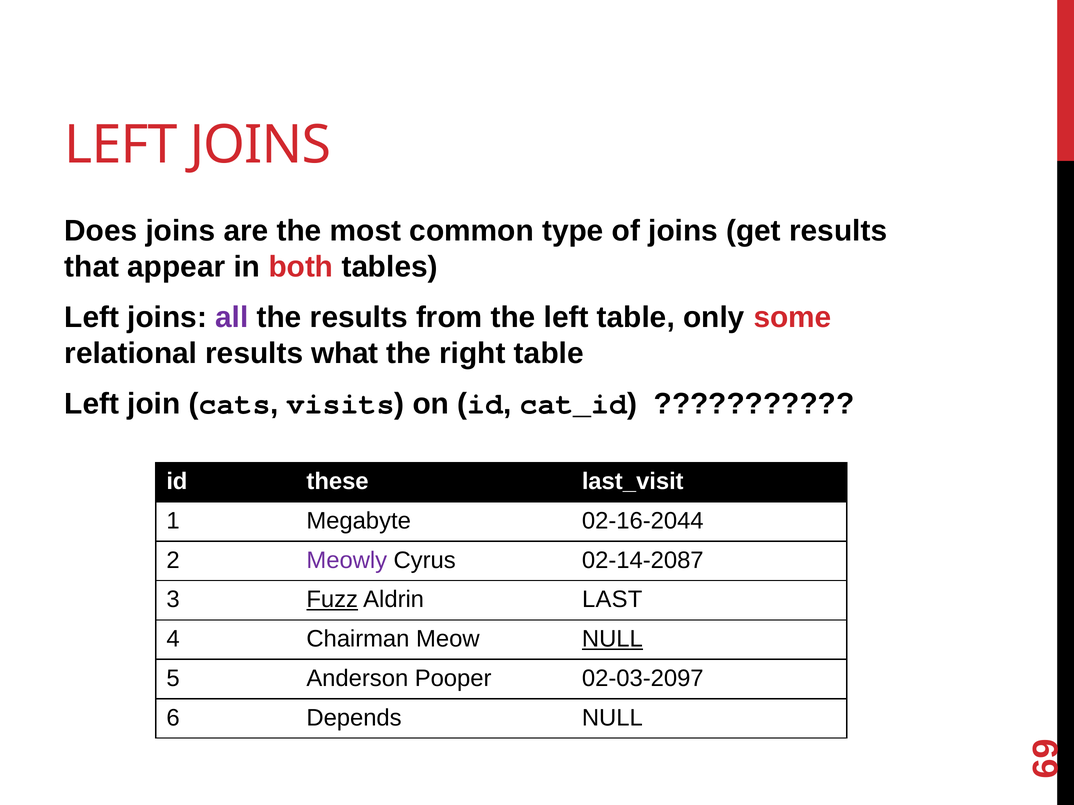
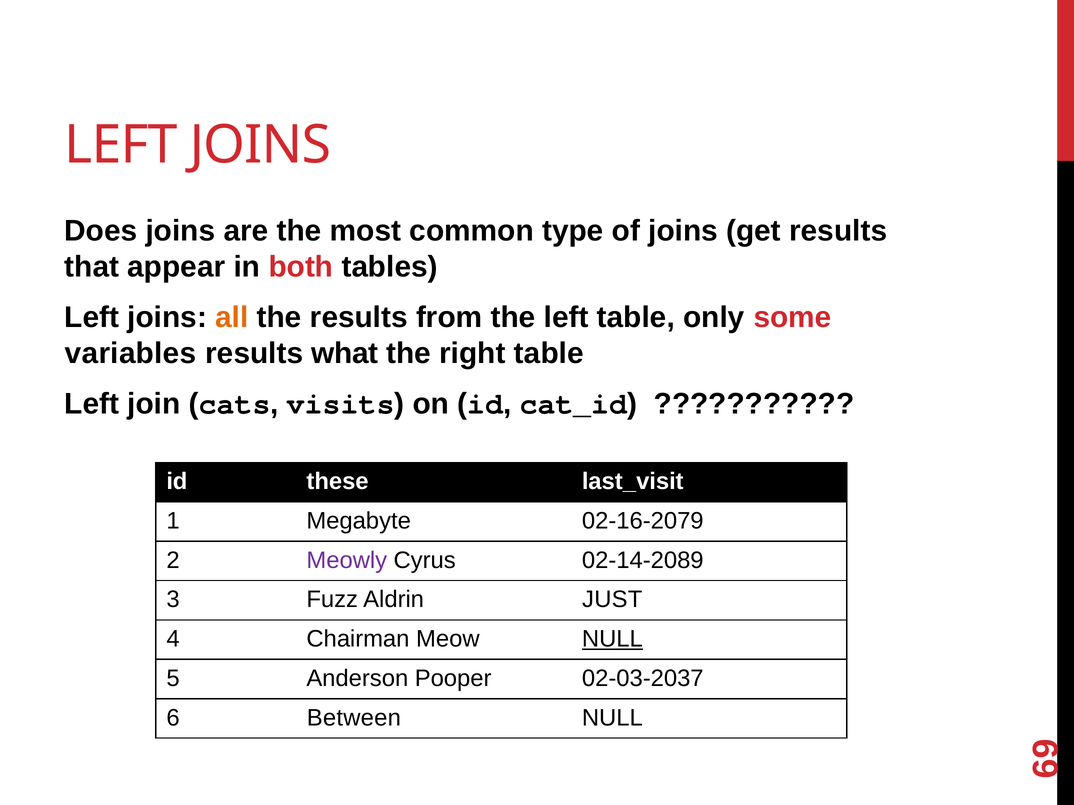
all colour: purple -> orange (232, 318)
relational: relational -> variables (131, 354)
02-16-2044: 02-16-2044 -> 02-16-2079 (643, 521)
02-14-2087: 02-14-2087 -> 02-14-2089 (643, 561)
Fuzz underline: present -> none (332, 600)
LAST: LAST -> JUST (612, 600)
02-03-2097: 02-03-2097 -> 02-03-2037 (643, 679)
Depends: Depends -> Between (354, 718)
